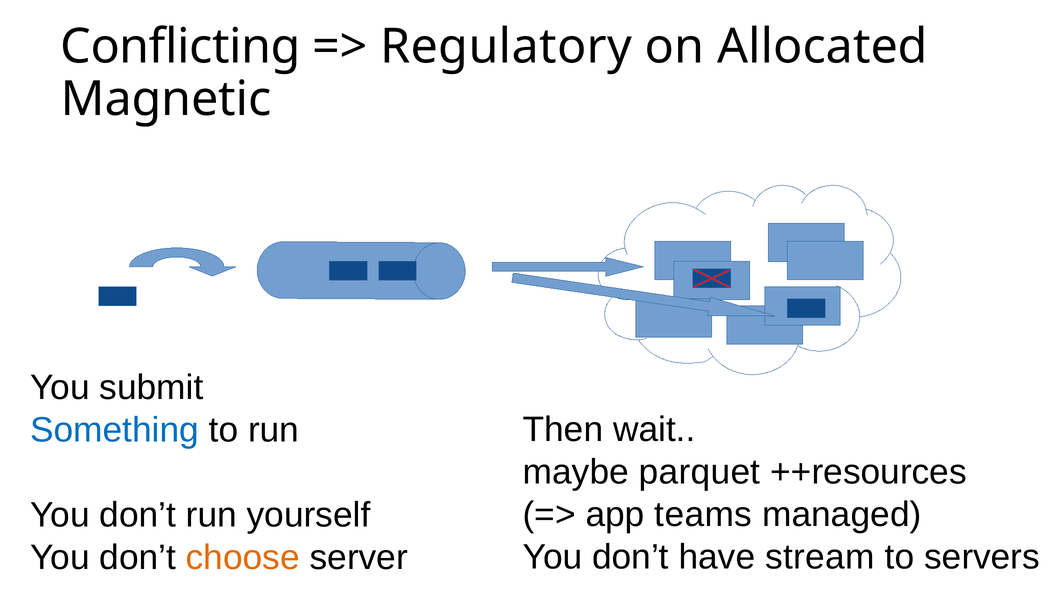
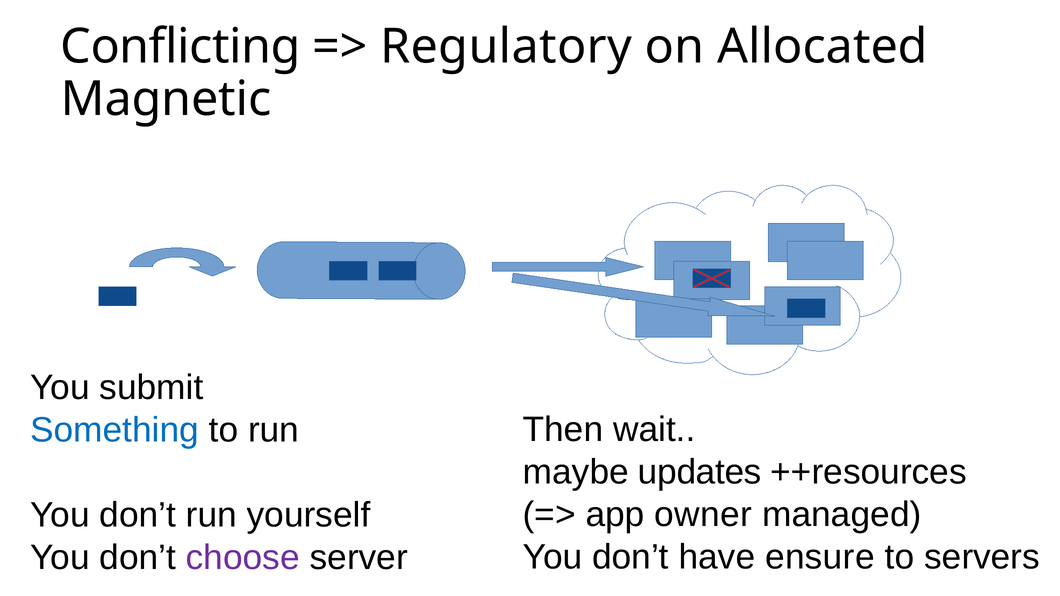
parquet: parquet -> updates (700, 472)
teams: teams -> owner (703, 515)
stream: stream -> ensure (820, 557)
choose colour: orange -> purple (243, 558)
